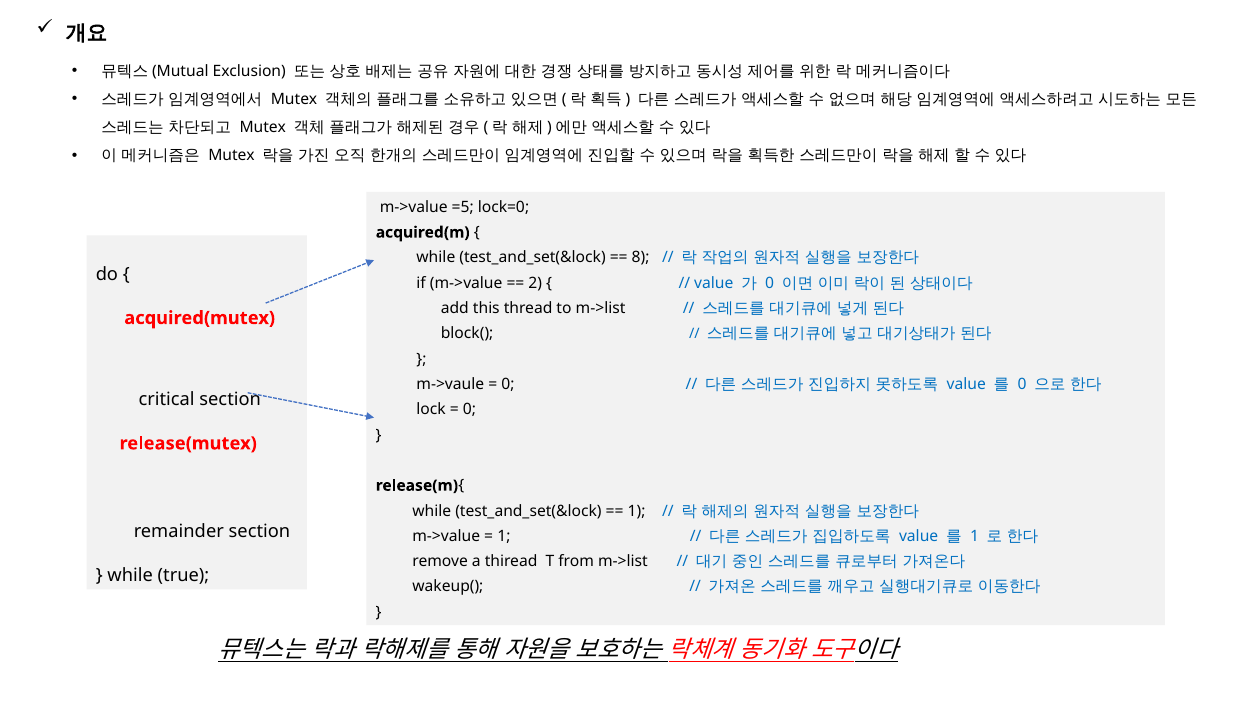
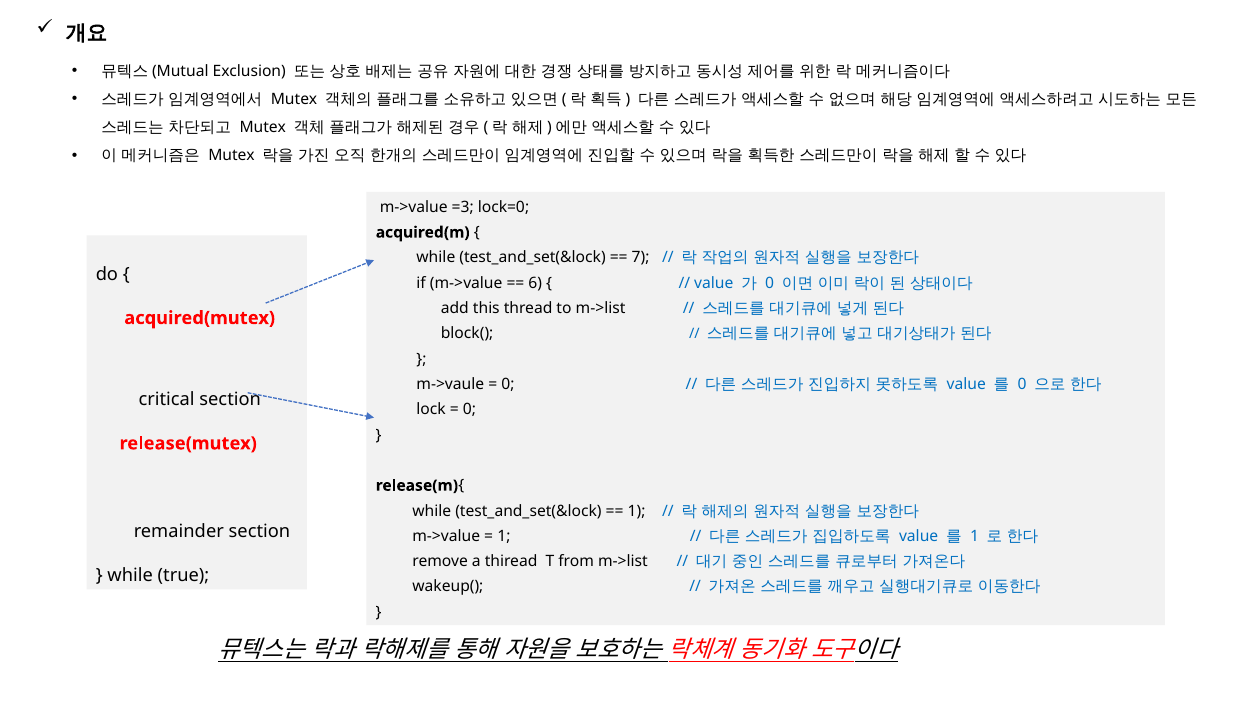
=5: =5 -> =3 (463, 207)
8: 8 -> 7 (641, 258)
2: 2 -> 6 (535, 283)
